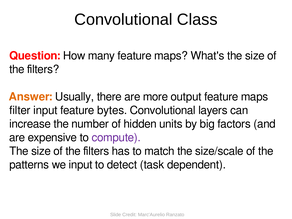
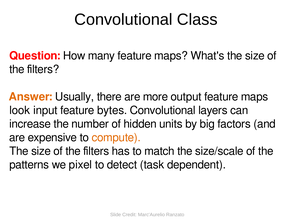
filter: filter -> look (20, 110)
compute colour: purple -> orange (116, 138)
we input: input -> pixel (80, 165)
